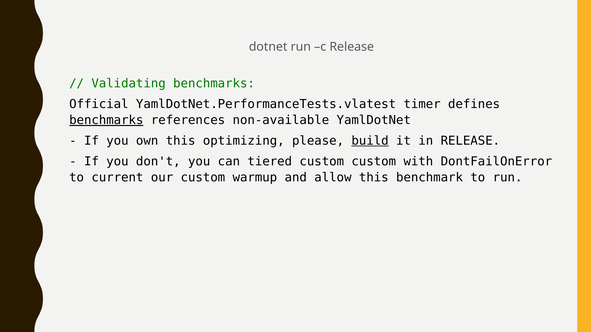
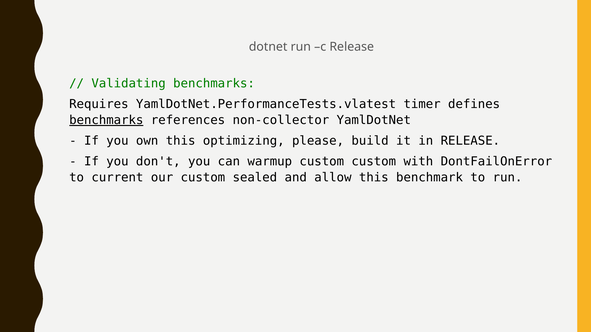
Official: Official -> Requires (99, 104)
non-available: non-available -> non-collector (281, 120)
build underline: present -> none (370, 141)
tiered: tiered -> warmup (270, 162)
warmup: warmup -> sealed (255, 178)
